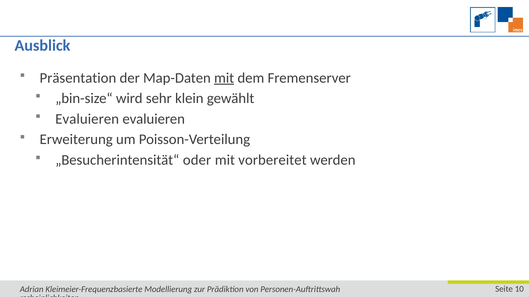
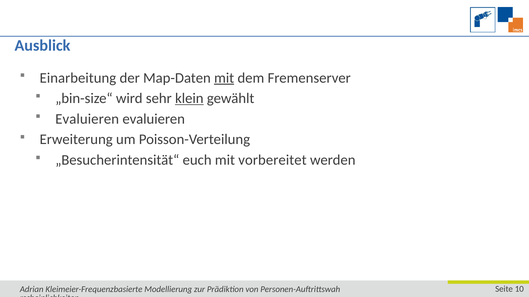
Präsentation: Präsentation -> Einarbeitung (78, 78)
klein underline: none -> present (189, 99)
oder: oder -> euch (197, 160)
